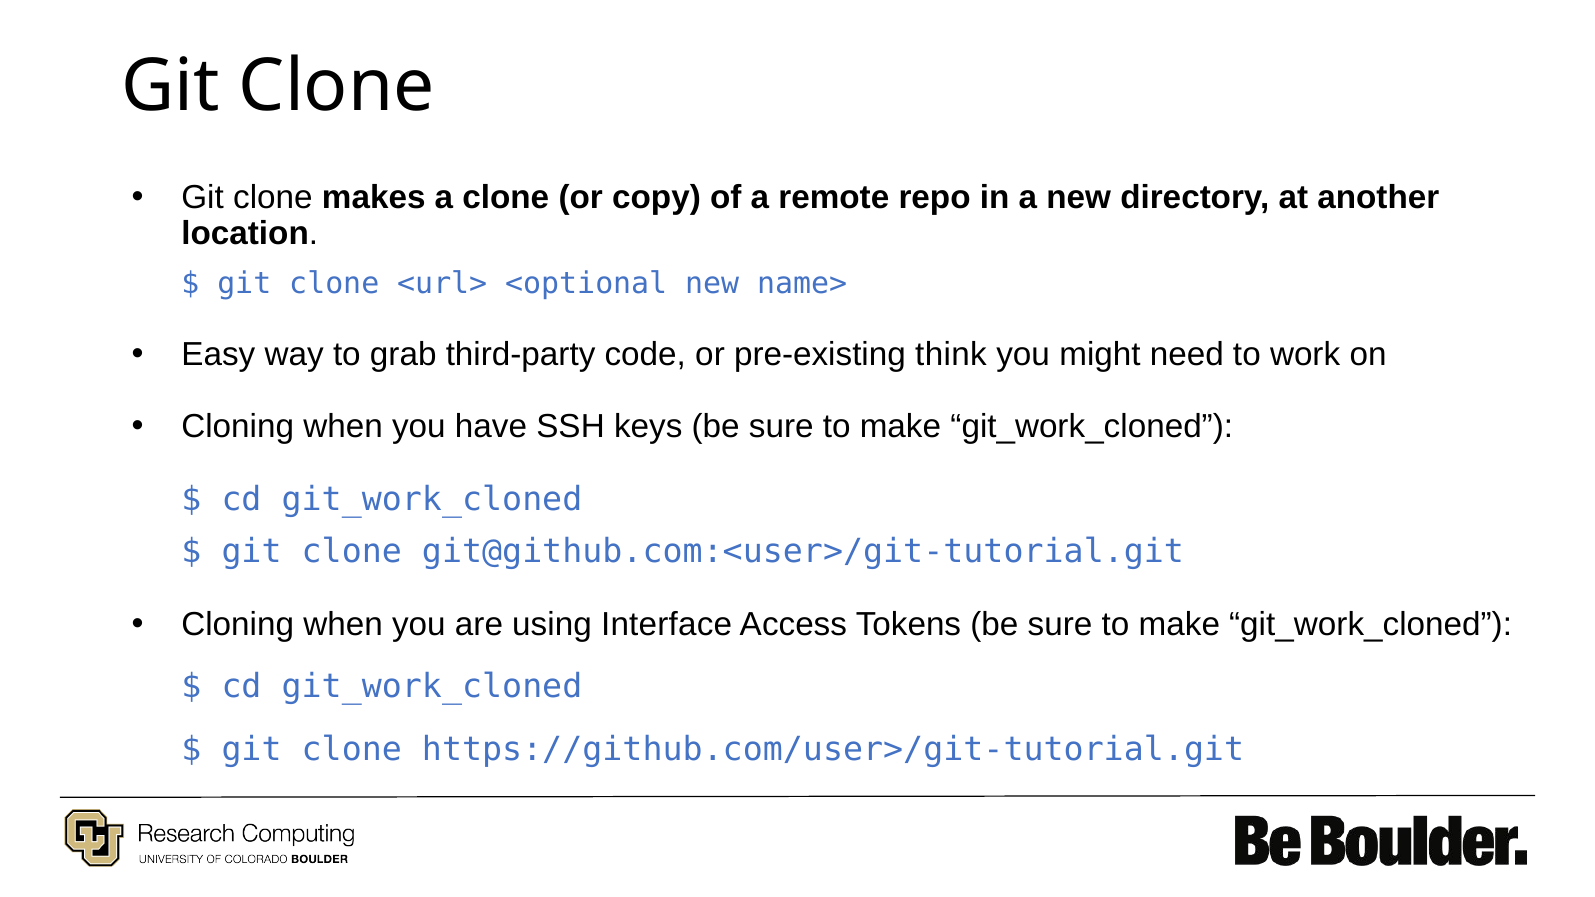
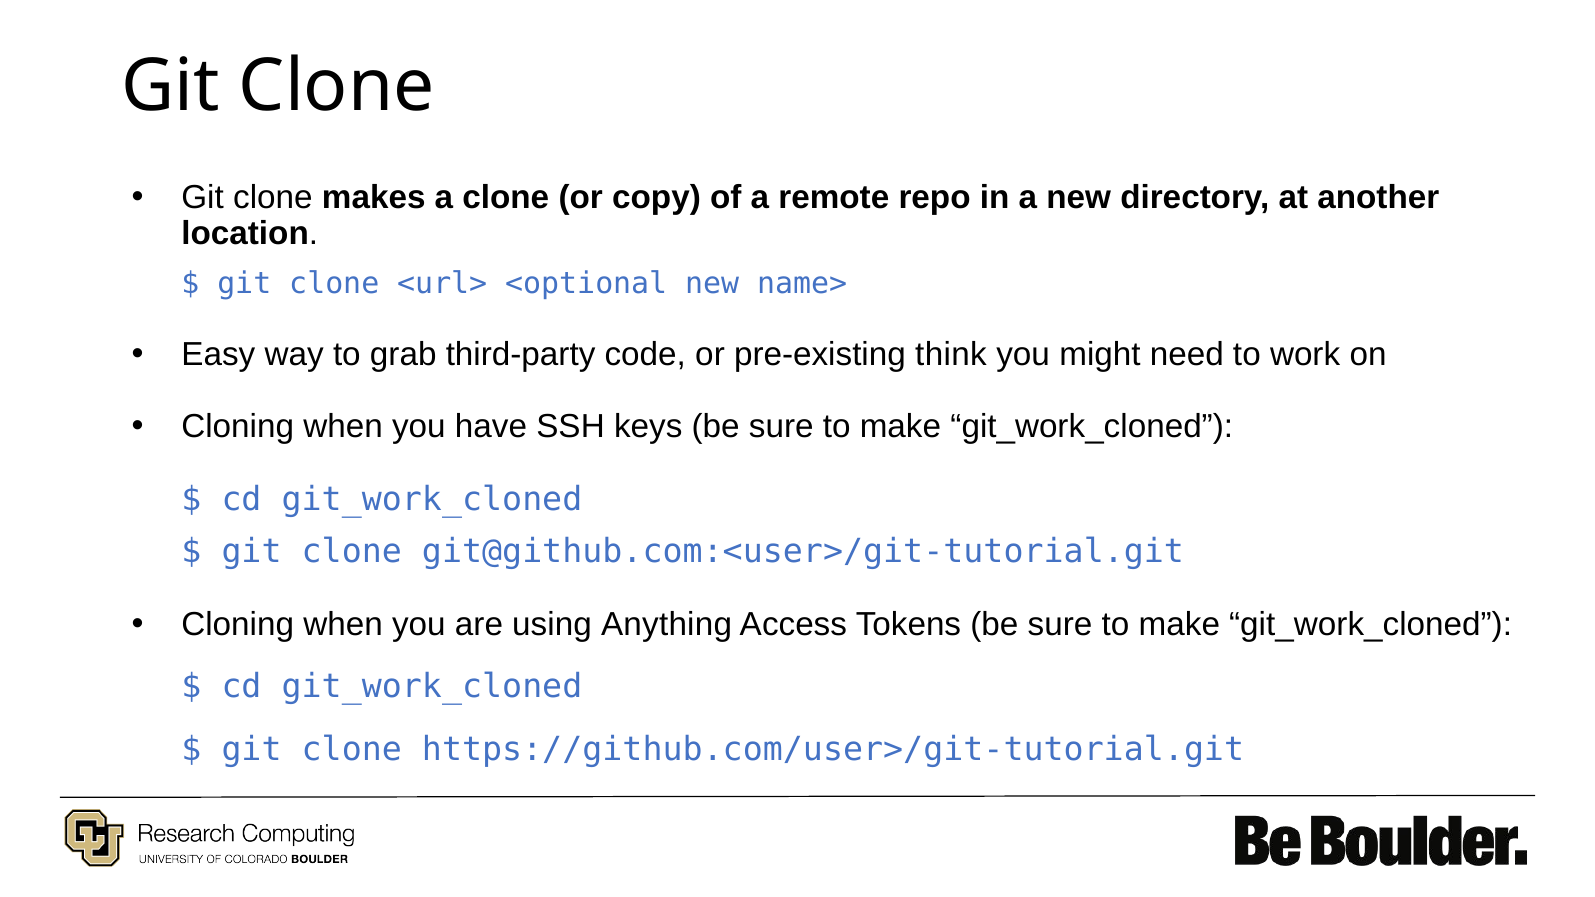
Interface: Interface -> Anything (667, 624)
